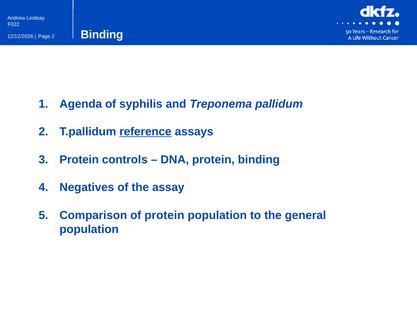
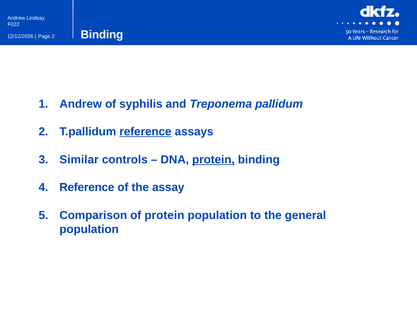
Agenda: Agenda -> Andrew (81, 104)
Protein: Protein -> Similar (79, 159)
protein underline: none -> present (213, 159)
Negatives: Negatives -> Reference (87, 187)
